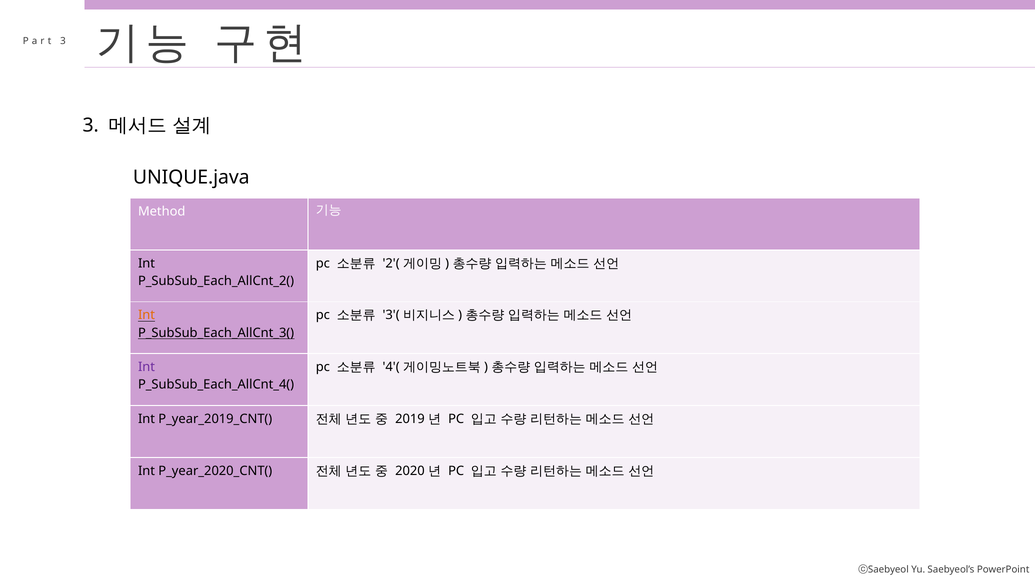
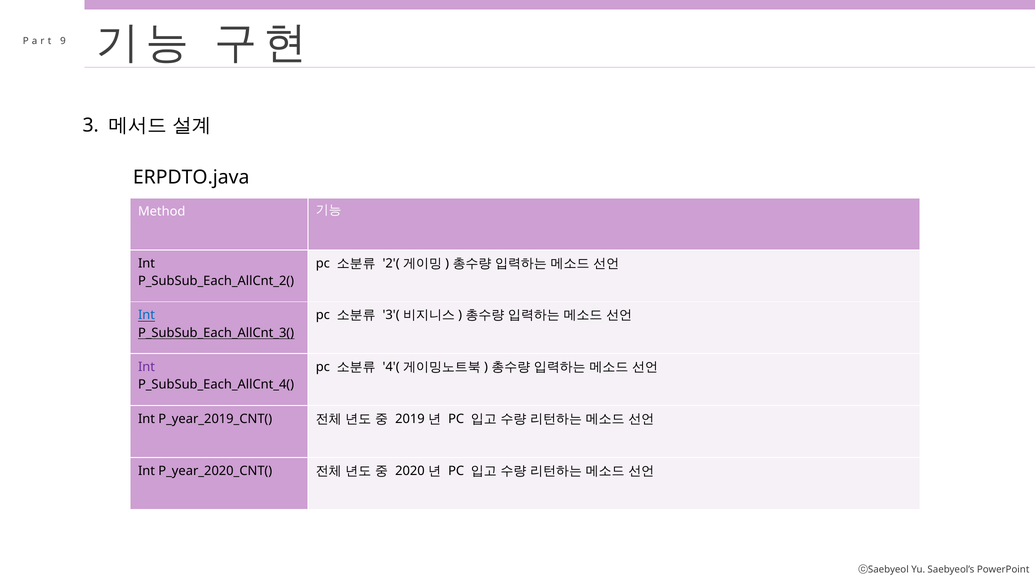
3: 3 -> 9 (63, 41)
UNIQUE.java: UNIQUE.java -> ERPDTO.java (191, 177)
Int colour: orange -> blue (146, 315)
